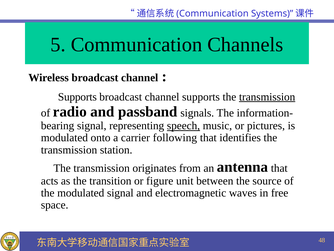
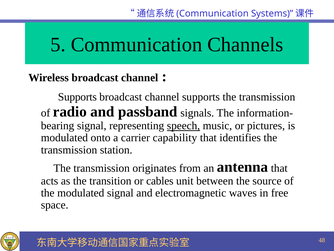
transmission underline: present -> none (267, 97)
following: following -> capability (175, 138)
figure: figure -> cables (160, 181)
